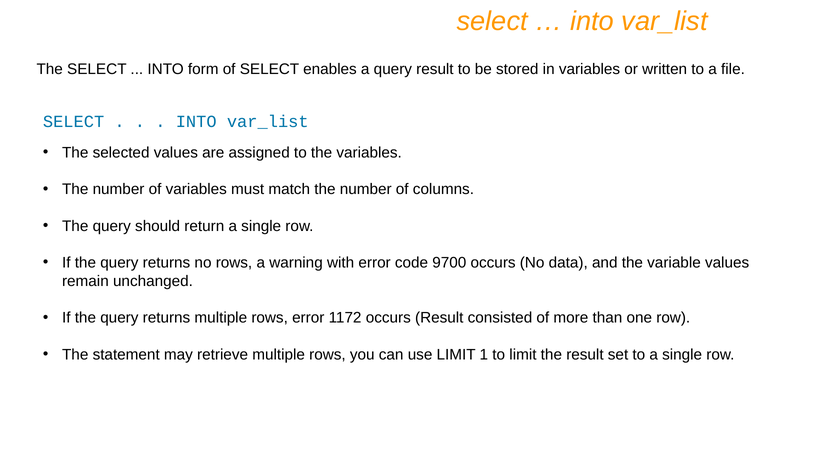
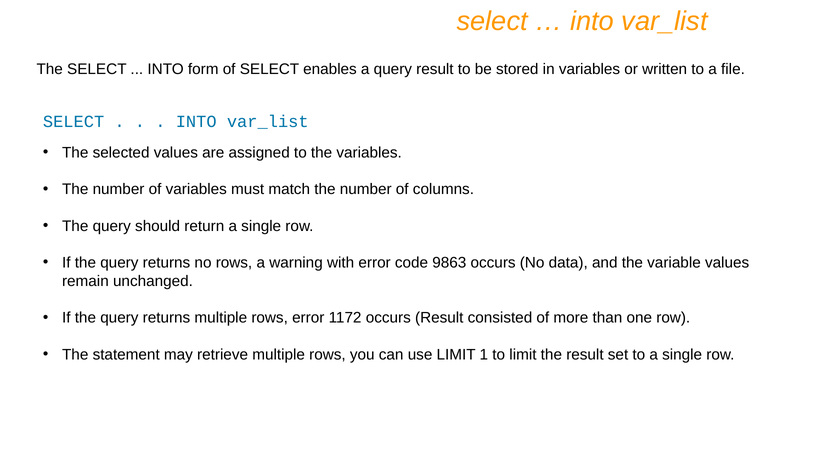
9700: 9700 -> 9863 (449, 263)
